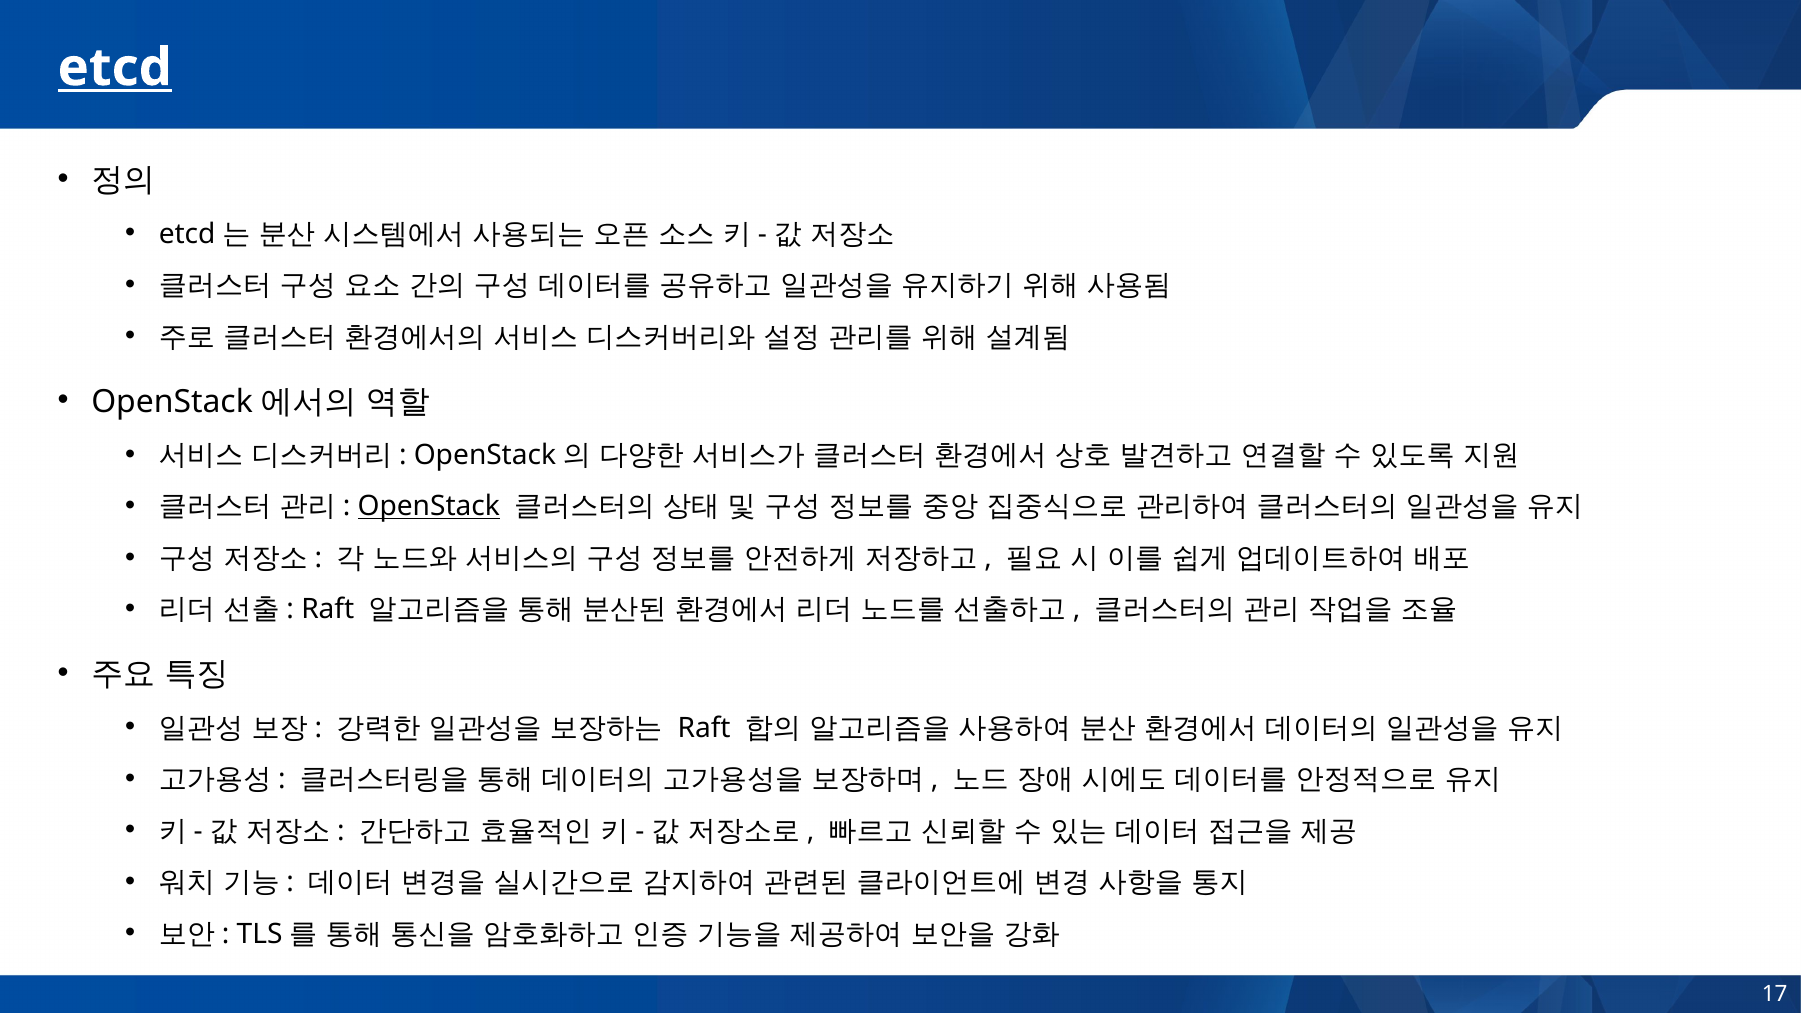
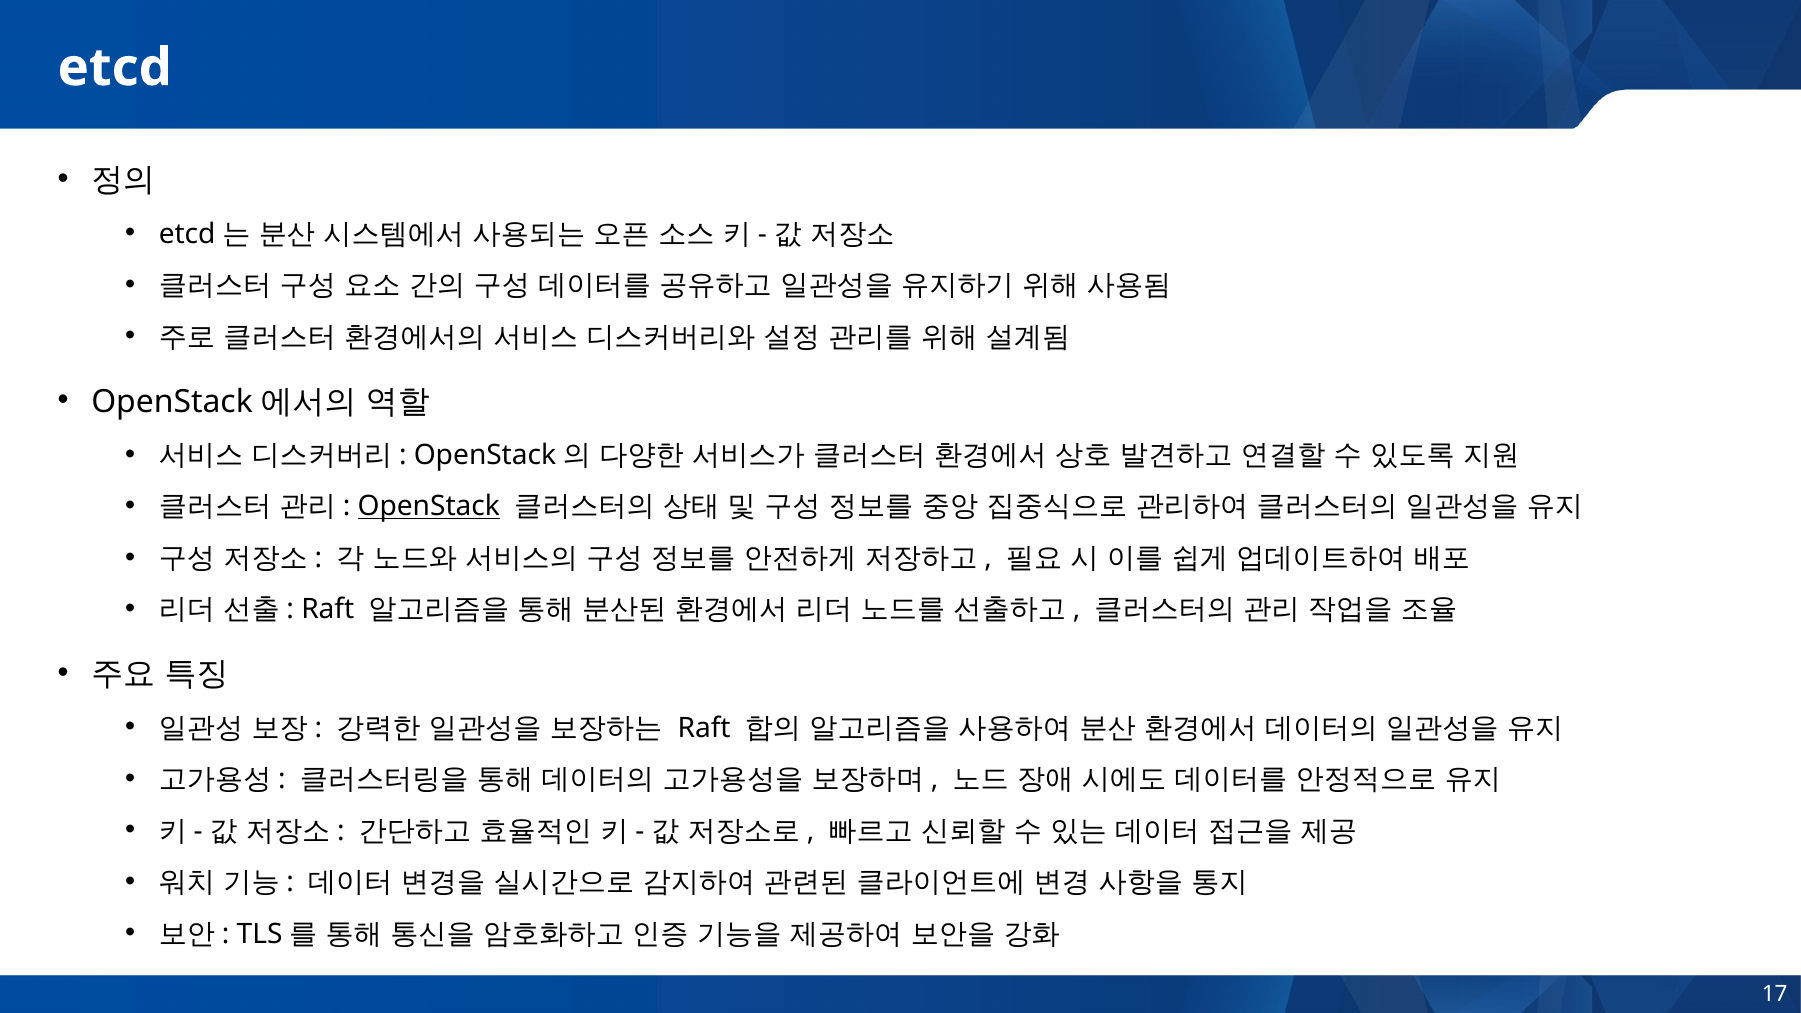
etcd underline: present -> none (115, 68)
